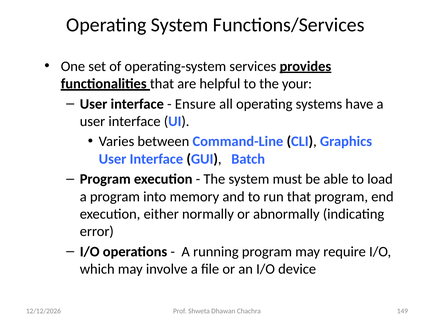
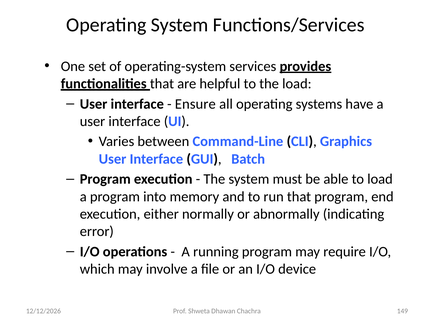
the your: your -> load (297, 83)
